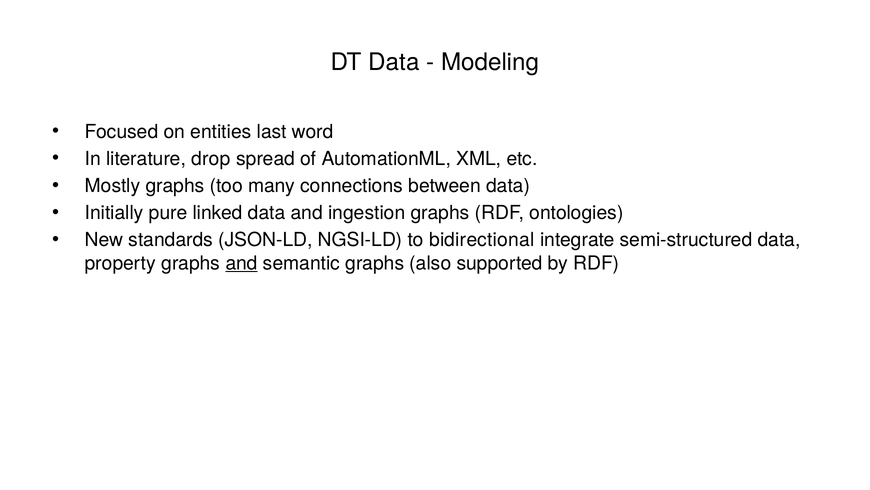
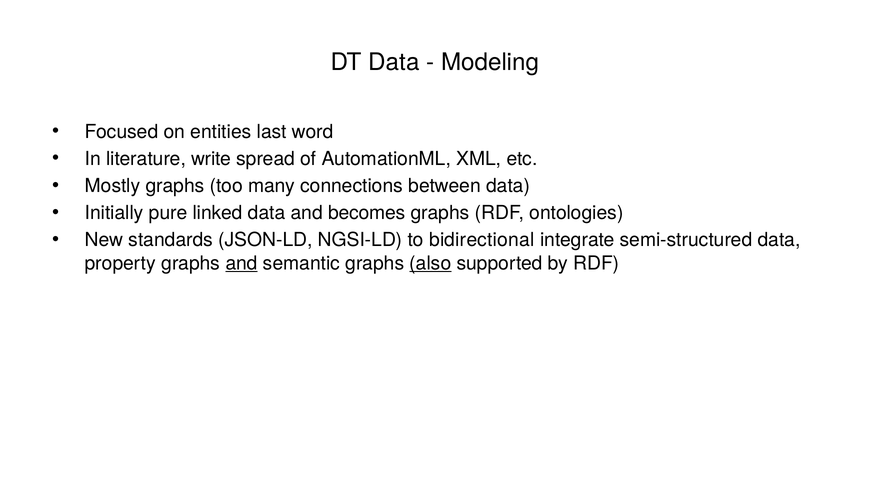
drop: drop -> write (211, 159)
ingestion: ingestion -> becomes (367, 213)
also underline: none -> present (430, 263)
